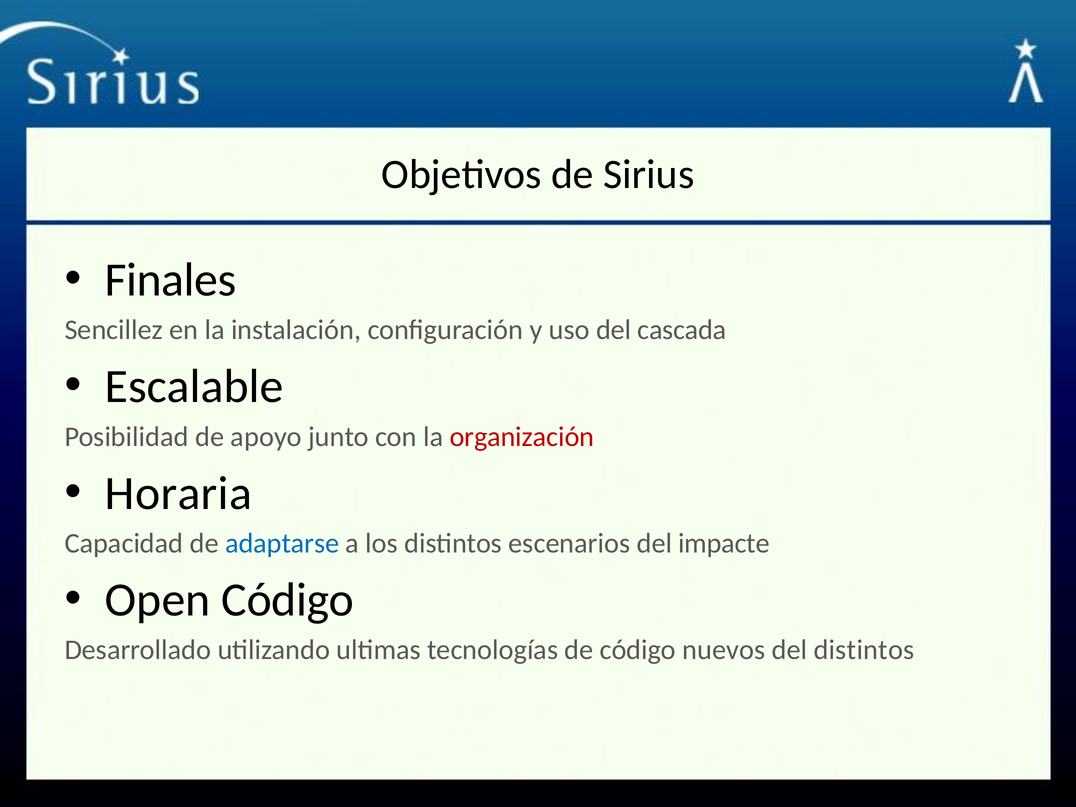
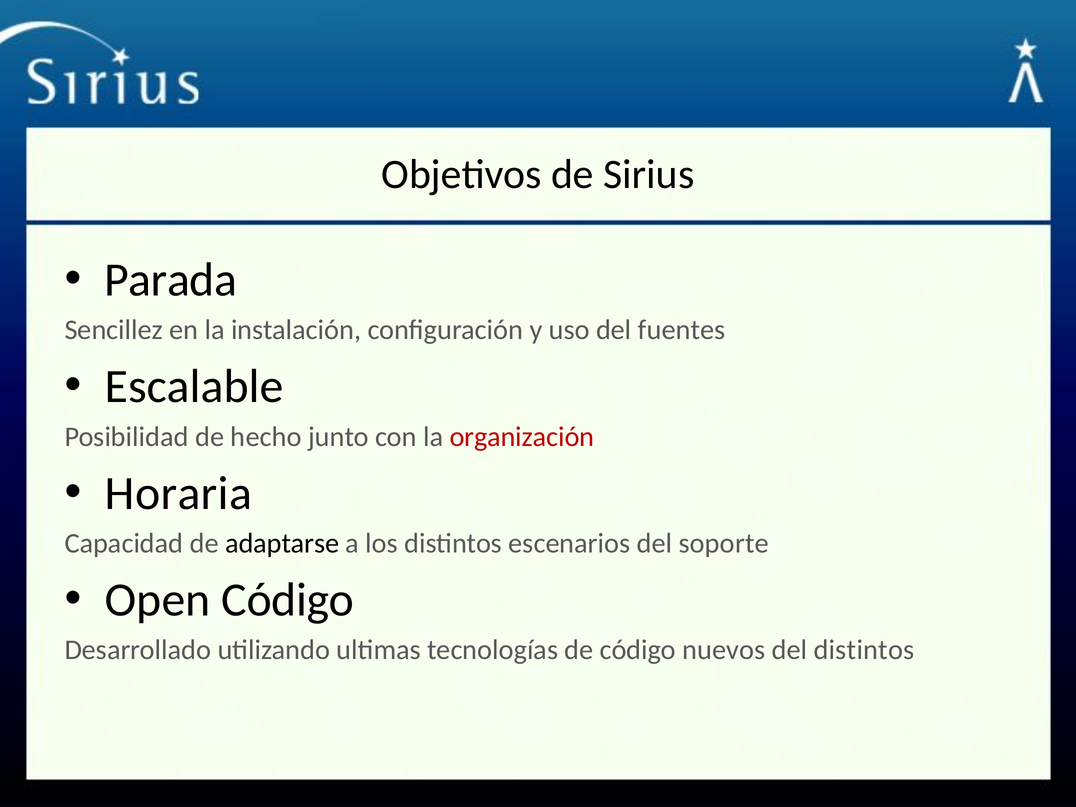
Finales: Finales -> Parada (171, 280)
cascada: cascada -> fuentes (682, 330)
apoyo: apoyo -> hecho (266, 437)
adaptarse colour: blue -> black (282, 543)
impacte: impacte -> soporte (724, 543)
